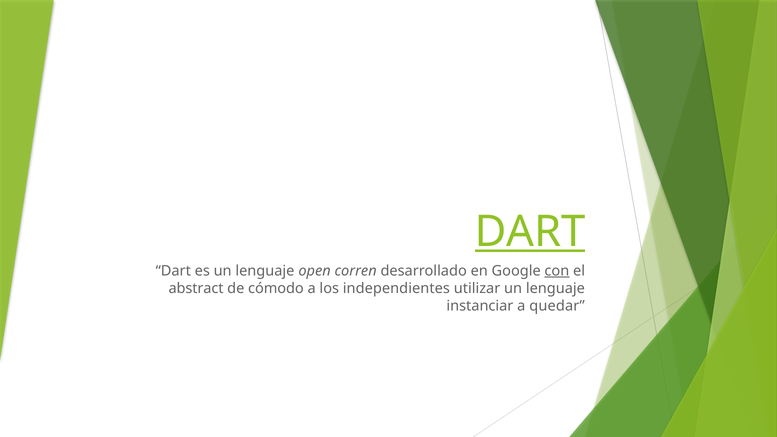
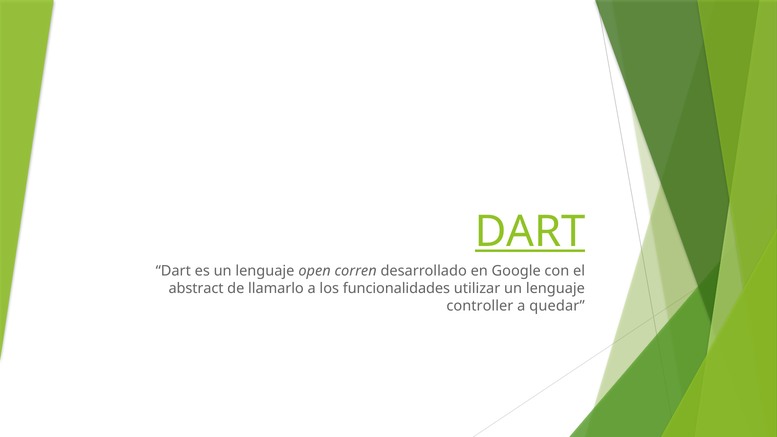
con underline: present -> none (557, 271)
cómodo: cómodo -> llamarlo (276, 288)
independientes: independientes -> funcionalidades (396, 288)
instanciar: instanciar -> controller (480, 306)
